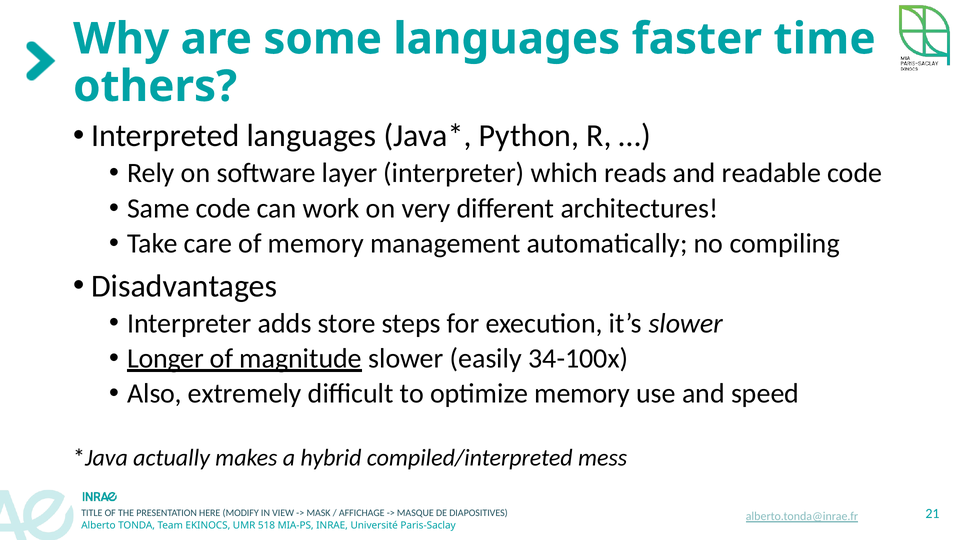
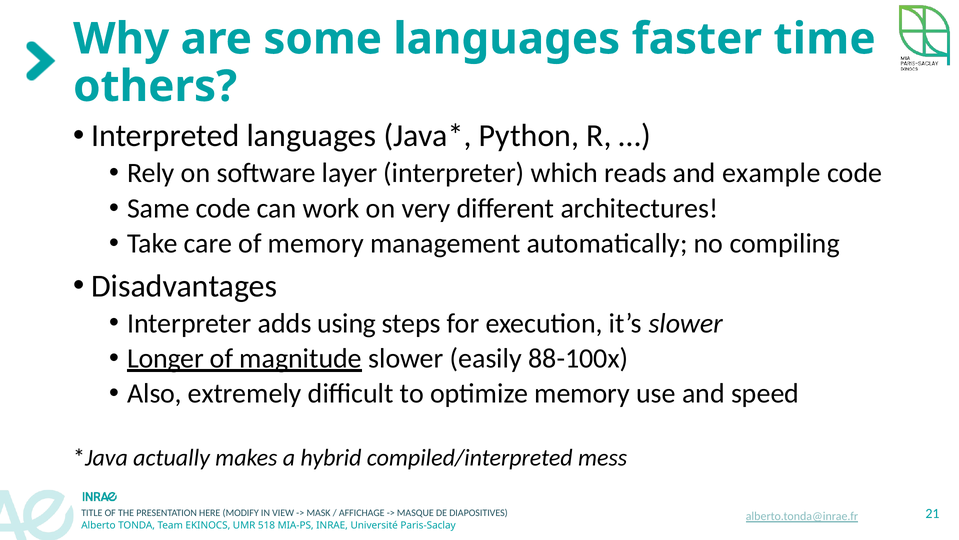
readable: readable -> example (771, 173)
store: store -> using (347, 323)
34-100x: 34-100x -> 88-100x (578, 358)
